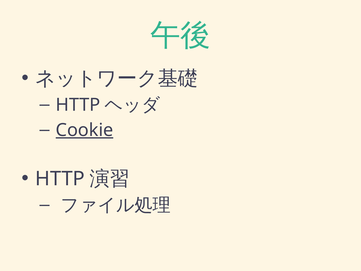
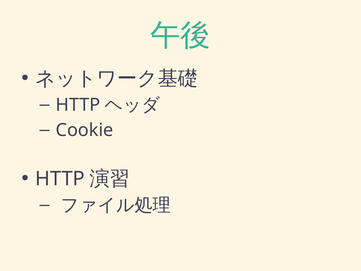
Cookie underline: present -> none (85, 130)
